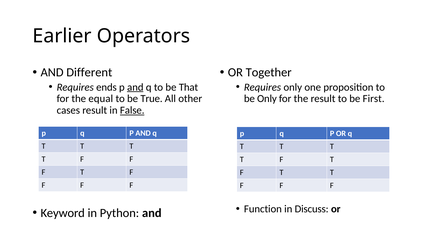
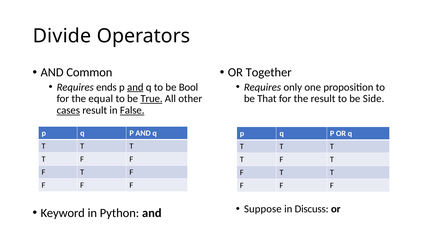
Earlier: Earlier -> Divide (62, 36)
Different: Different -> Common (89, 72)
That: That -> Bool (188, 87)
True underline: none -> present (151, 99)
be Only: Only -> That (267, 99)
First: First -> Side (374, 99)
cases underline: none -> present (68, 110)
Function: Function -> Suppose (263, 209)
